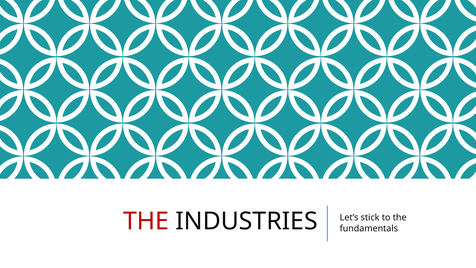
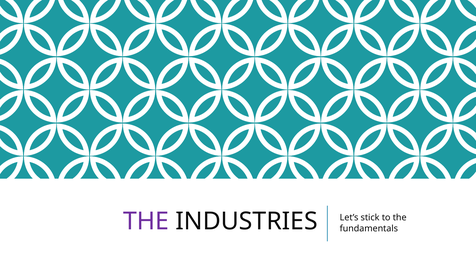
THE colour: red -> purple (146, 221)
